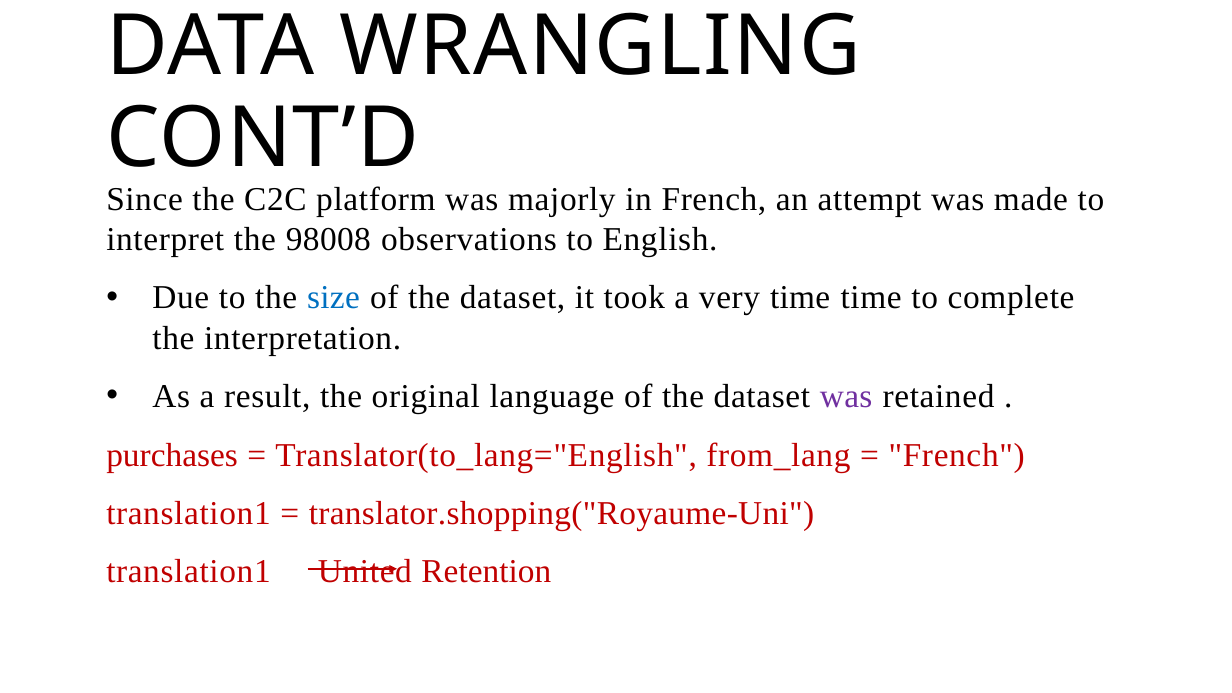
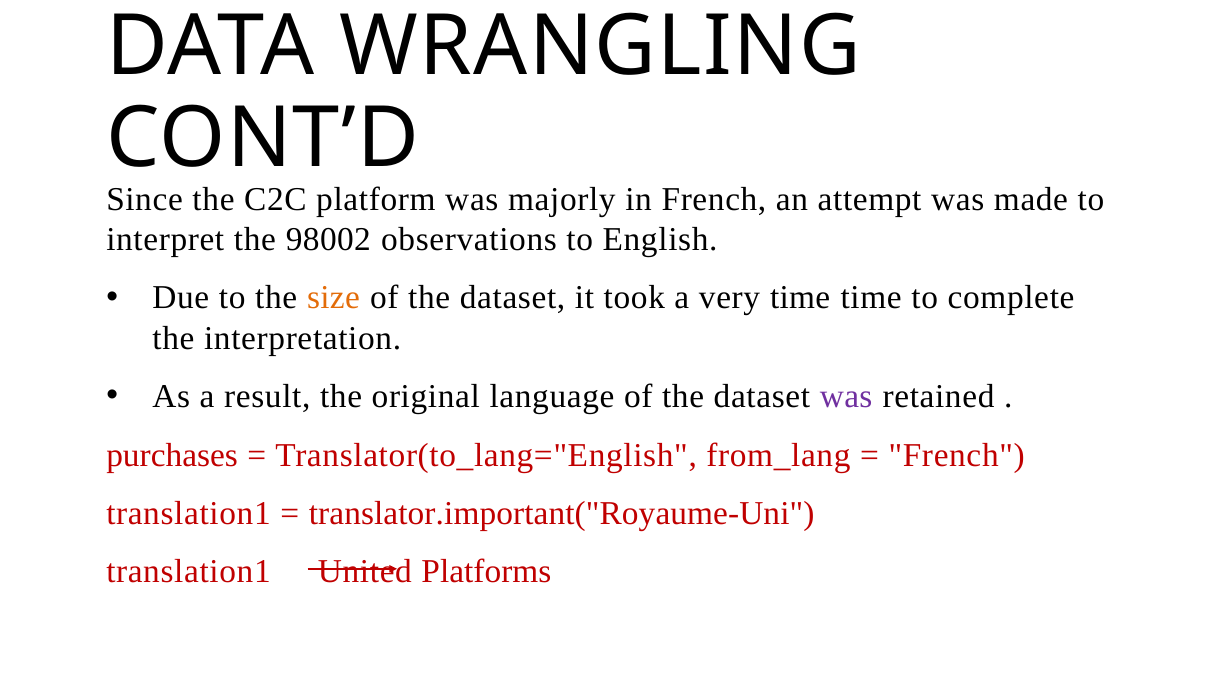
98008: 98008 -> 98002 (328, 240)
size colour: blue -> orange (333, 298)
translator.shopping("Royaume-Uni: translator.shopping("Royaume-Uni -> translator.important("Royaume-Uni (562, 514)
Retention: Retention -> Platforms (486, 572)
